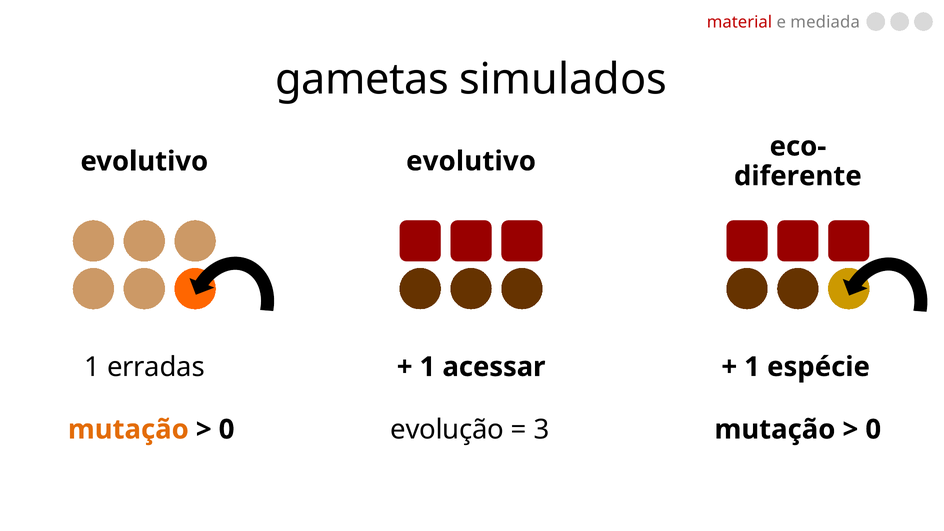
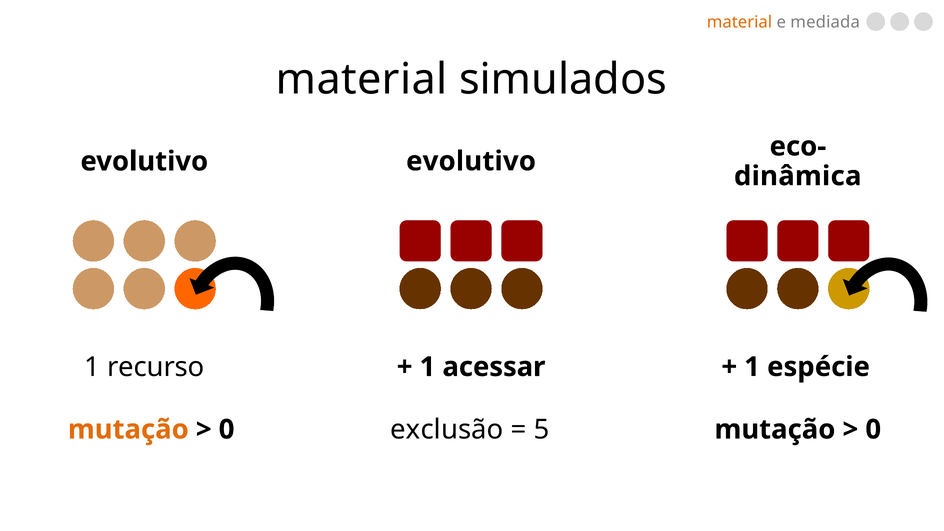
material colour: red -> orange (739, 22)
gametas: gametas -> material (362, 79)
diferente: diferente -> dinâmica (798, 176)
erradas: erradas -> recurso (156, 367)
evolução: evolução -> exclusão (447, 429)
3: 3 -> 5 (541, 429)
